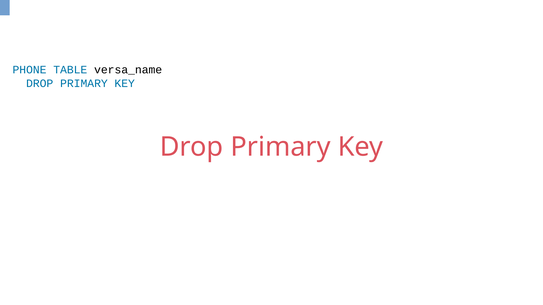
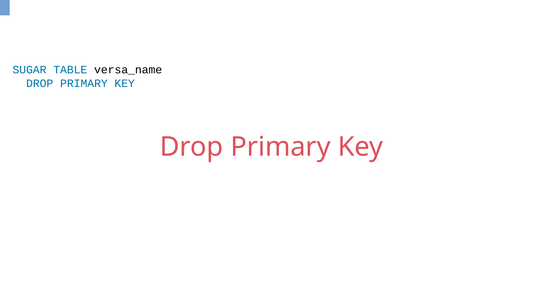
PHONE: PHONE -> SUGAR (30, 70)
